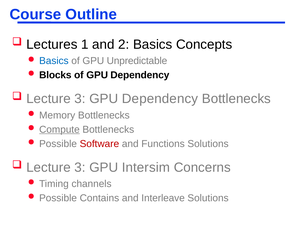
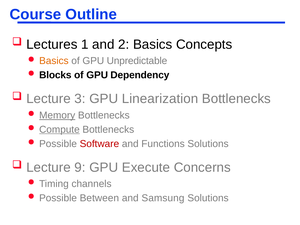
Basics colour: blue -> orange (54, 61)
3 GPU Dependency: Dependency -> Linearization (160, 99)
Memory underline: none -> present (57, 115)
3: 3 -> 9 (80, 167)
Intersim: Intersim -> Execute (146, 167)
Contains: Contains -> Between (99, 198)
Interleave: Interleave -> Samsung (163, 198)
